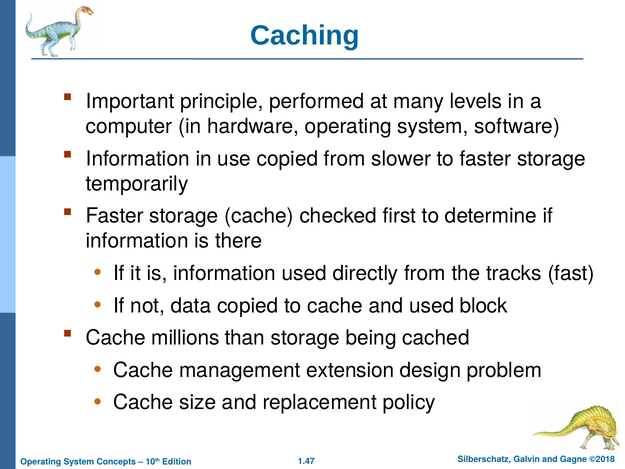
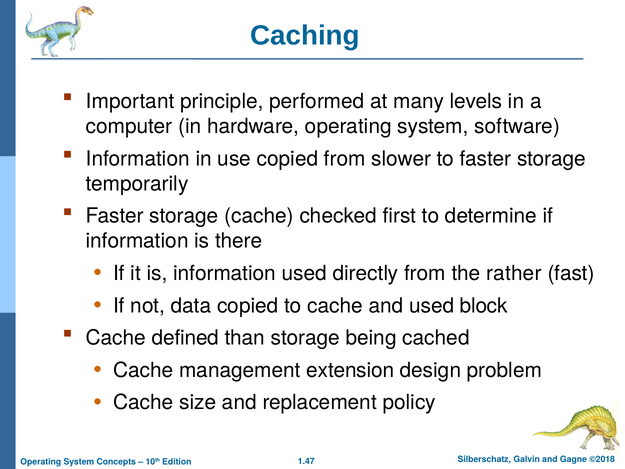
tracks: tracks -> rather (514, 273)
millions: millions -> defined (185, 338)
